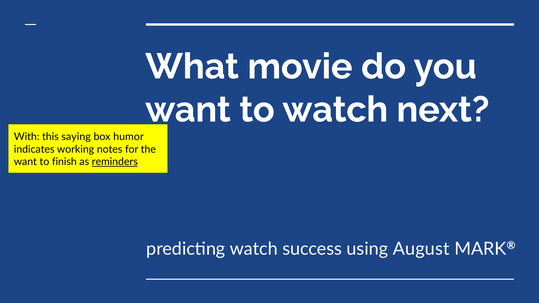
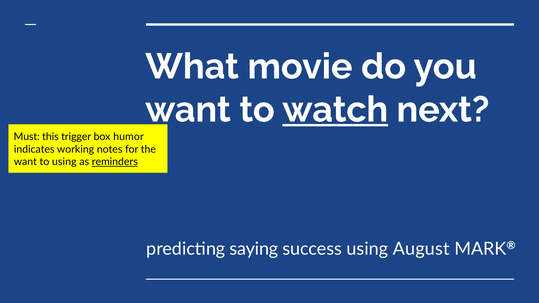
watch underline: none -> present (335, 110)
With: With -> Must (27, 137)
saying: saying -> trigger (76, 137)
to finish: finish -> using (64, 162)
predicting watch: watch -> saying (254, 249)
